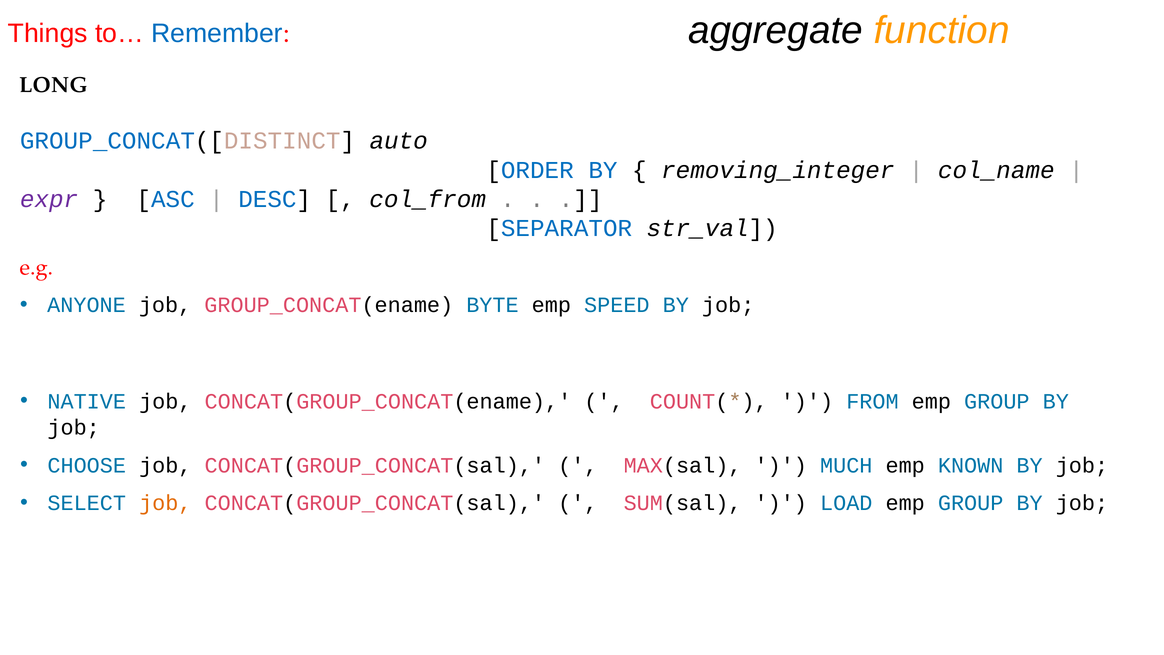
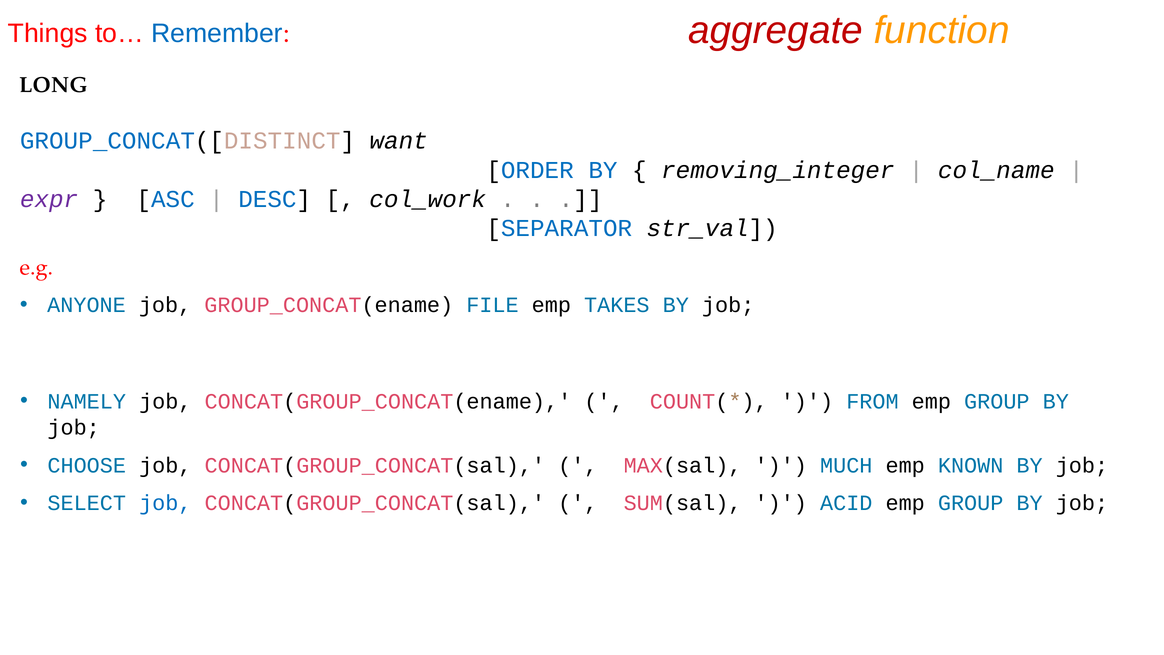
aggregate colour: black -> red (776, 30)
auto: auto -> want (399, 141)
col_from: col_from -> col_work (428, 199)
BYTE: BYTE -> FILE (492, 305)
SPEED: SPEED -> TAKES (617, 305)
NATIVE: NATIVE -> NAMELY (87, 401)
job colour: orange -> blue (165, 503)
LOAD: LOAD -> ACID (846, 503)
